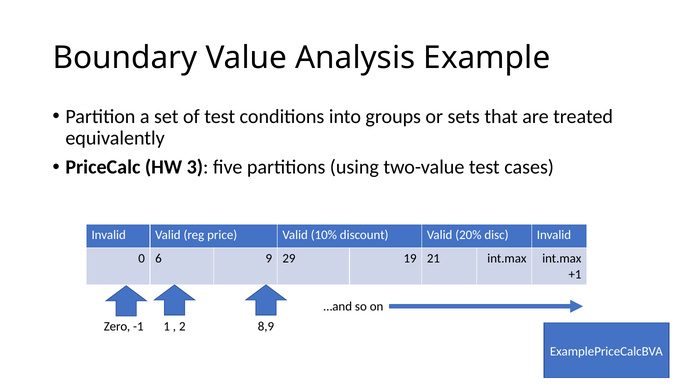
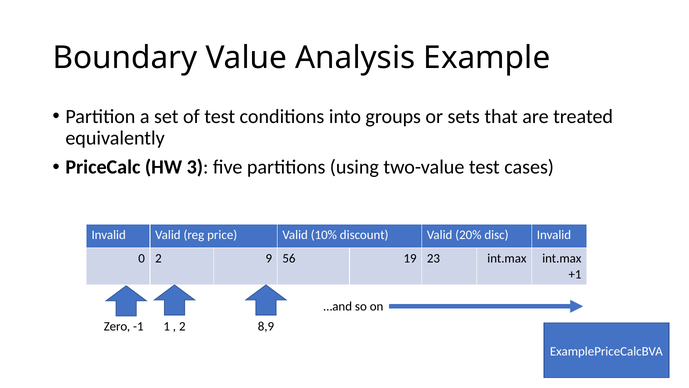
0 6: 6 -> 2 (158, 258)
29: 29 -> 56 (289, 258)
21: 21 -> 23 (433, 258)
